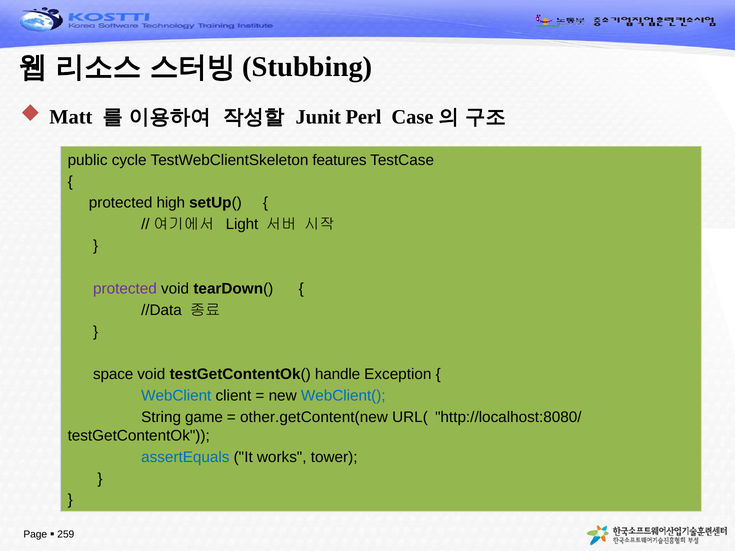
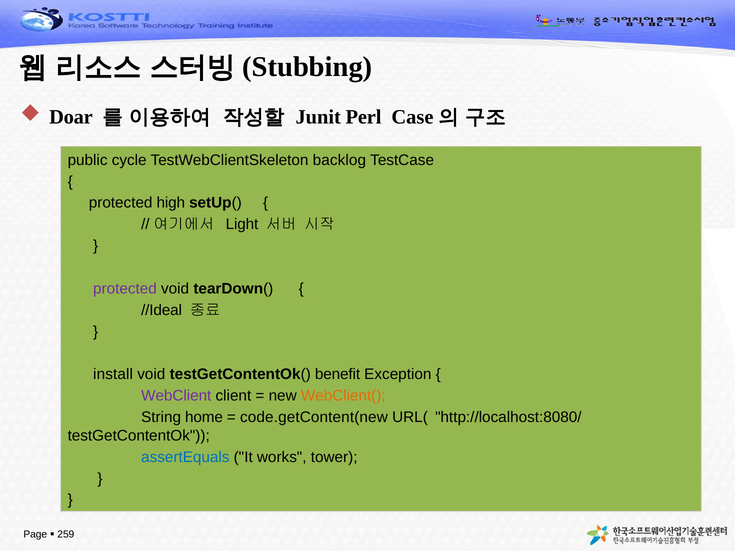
Matt: Matt -> Doar (71, 117)
features: features -> backlog (339, 160)
//Data: //Data -> //Ideal (162, 310)
space: space -> install (113, 375)
handle: handle -> benefit (338, 375)
WebClient colour: blue -> purple (176, 396)
WebClient( colour: blue -> orange (343, 396)
game: game -> home (204, 417)
other.getContent(new: other.getContent(new -> code.getContent(new (314, 417)
